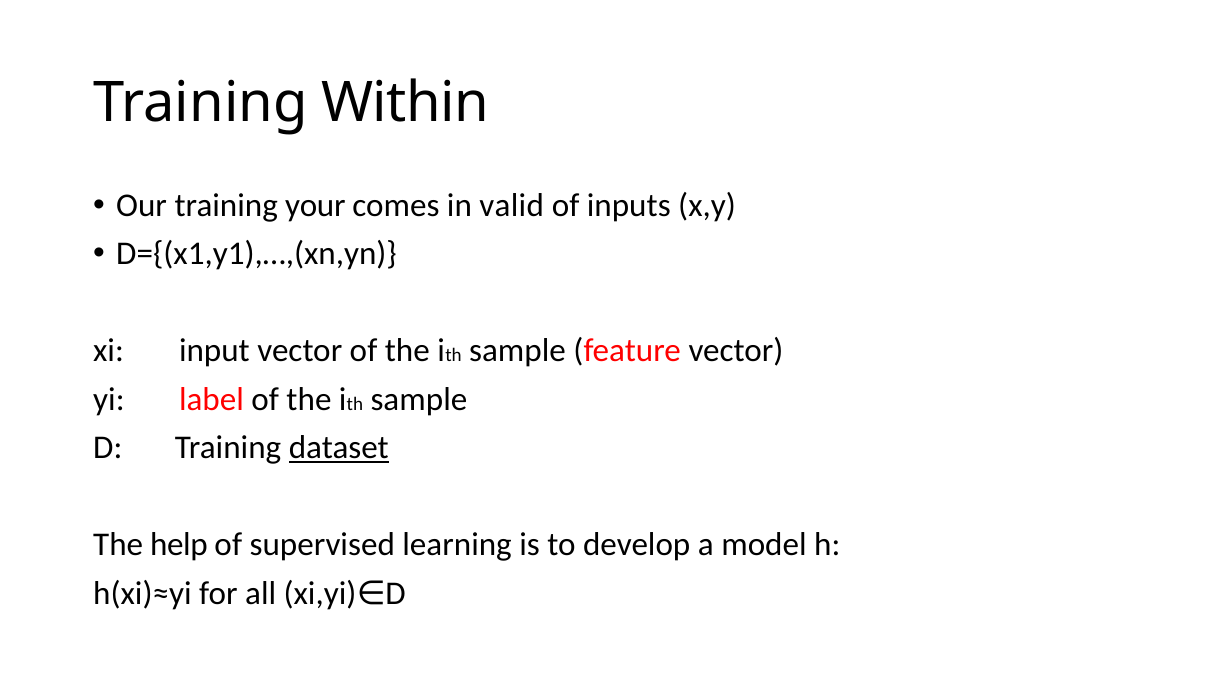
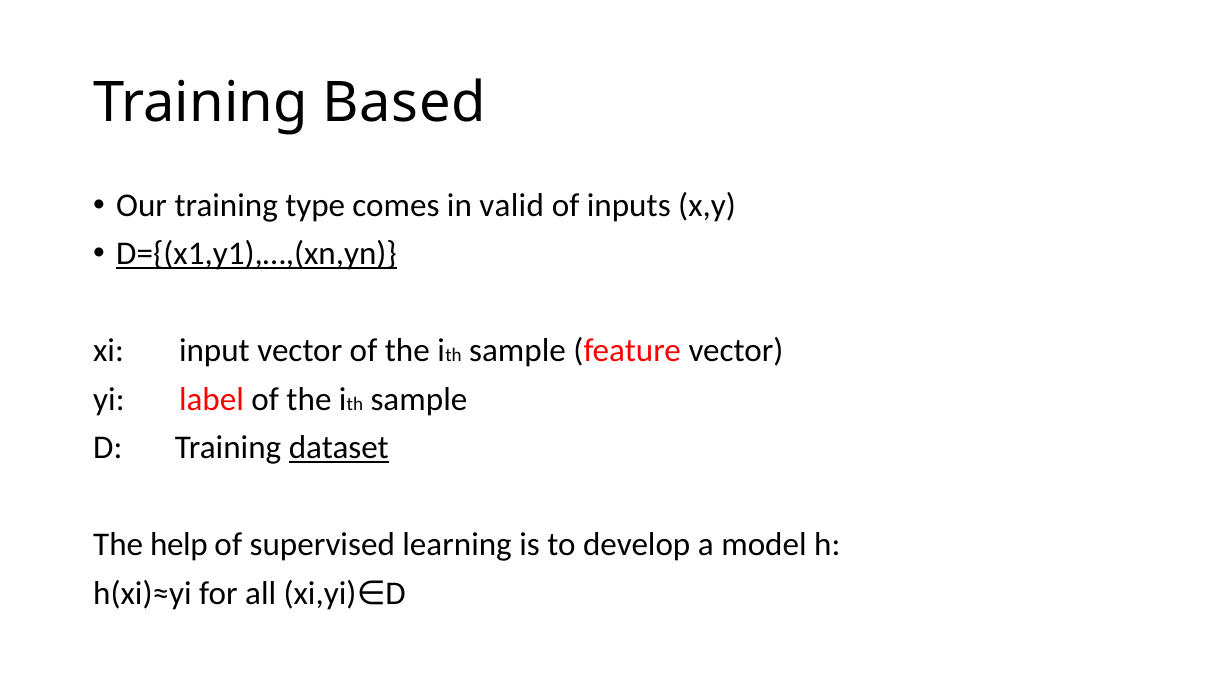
Within: Within -> Based (404, 103)
your: your -> type (315, 205)
D={(x1,y1),…,(xn,yn underline: none -> present (257, 254)
